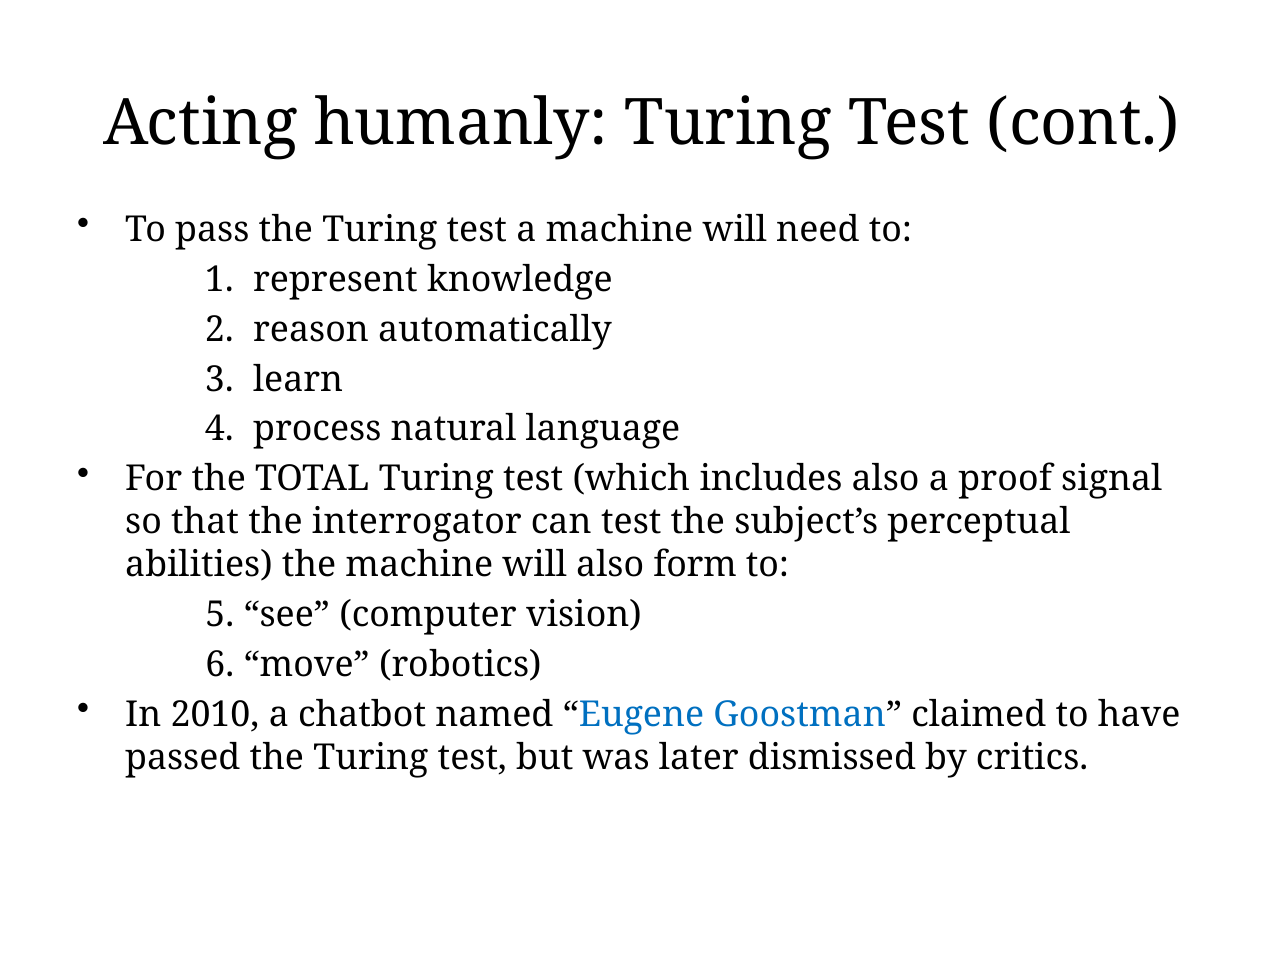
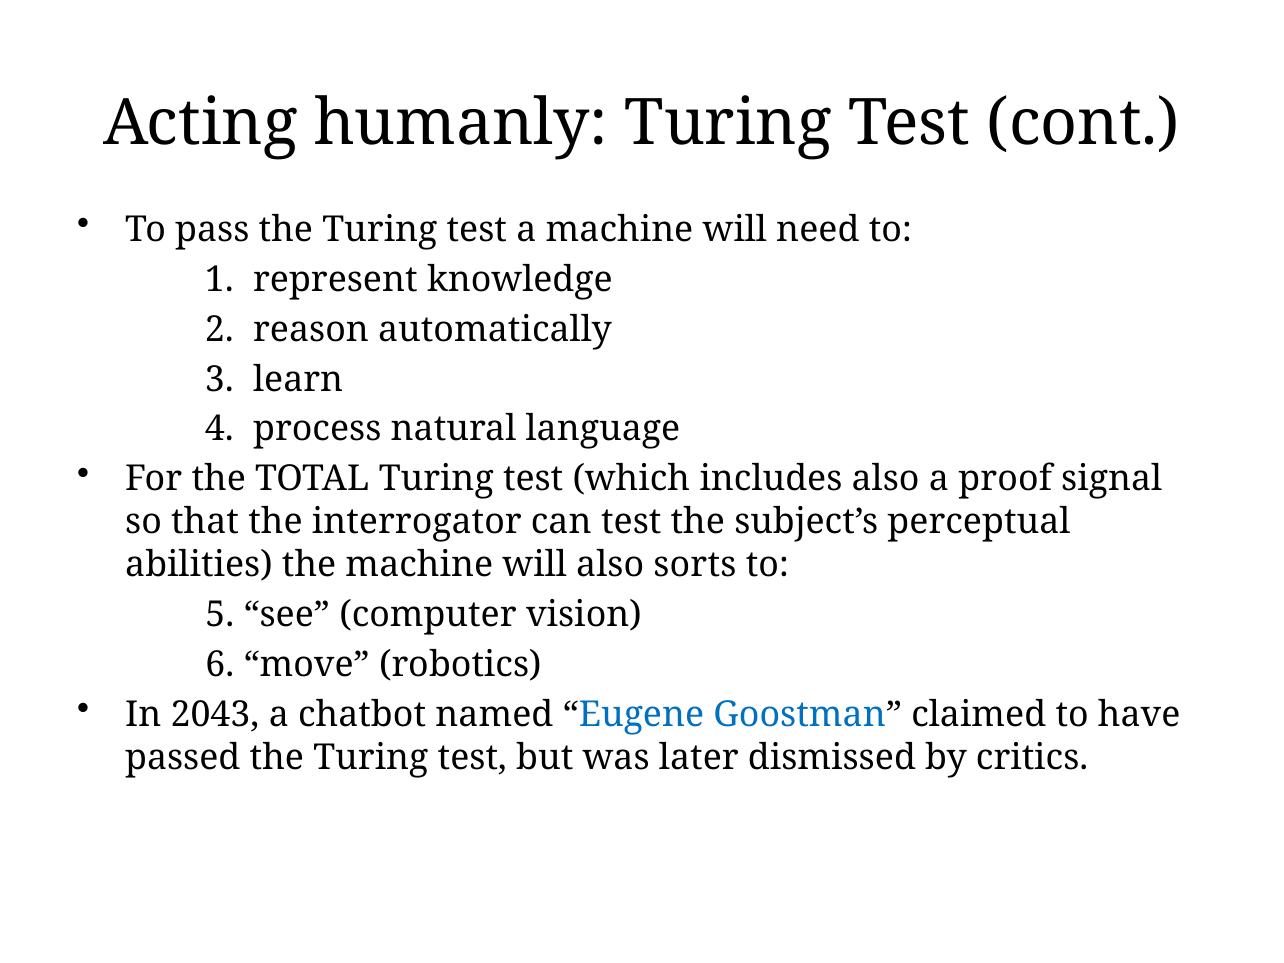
form: form -> sorts (695, 565)
2010: 2010 -> 2043 (215, 715)
